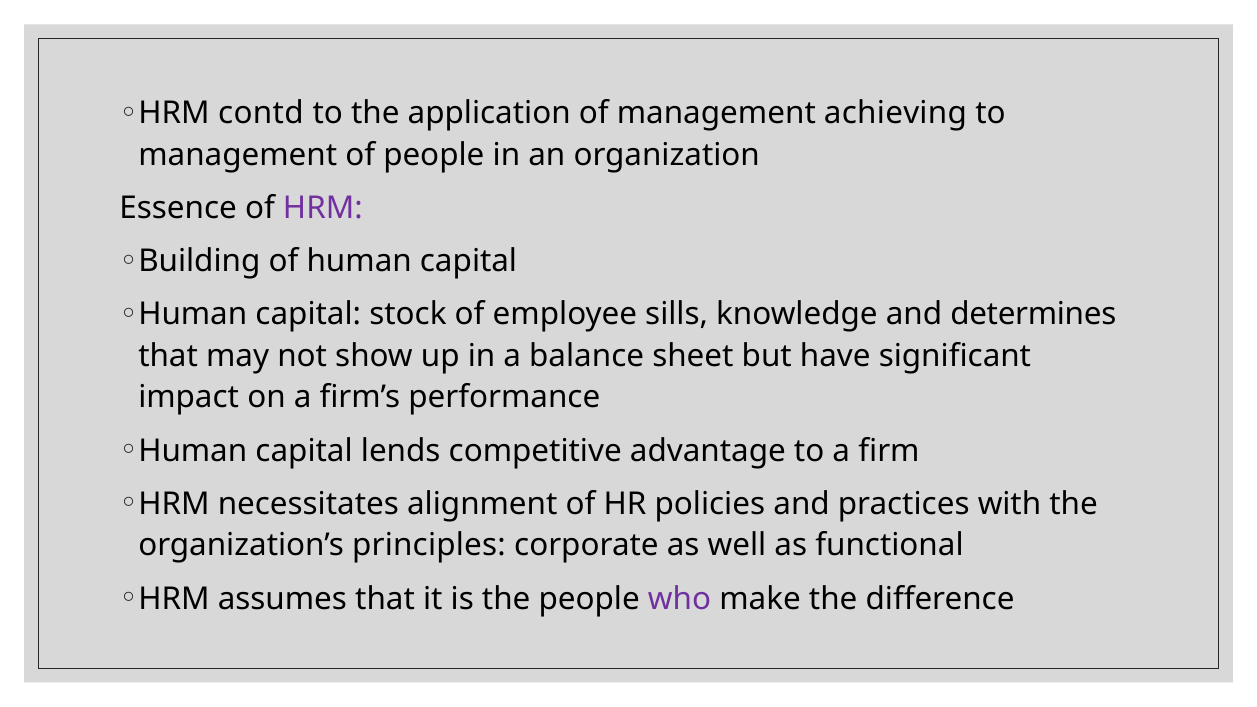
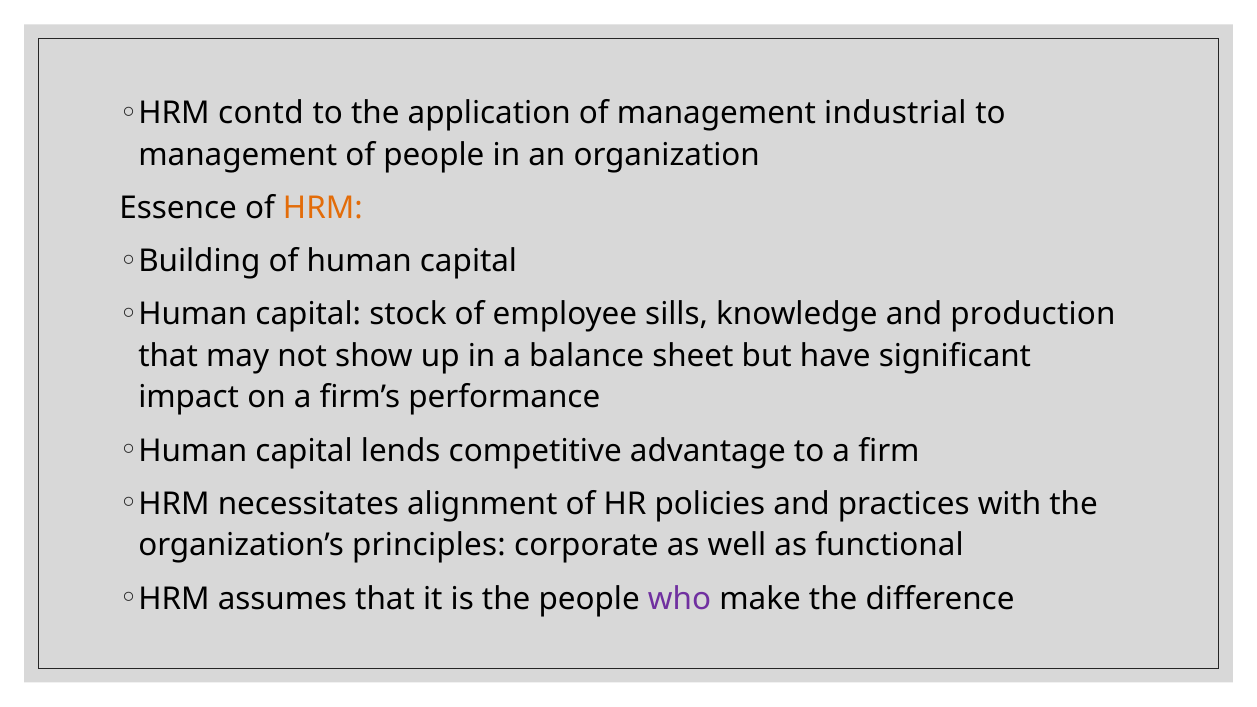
achieving: achieving -> industrial (895, 113)
HRM colour: purple -> orange (323, 208)
determines: determines -> production (1033, 315)
